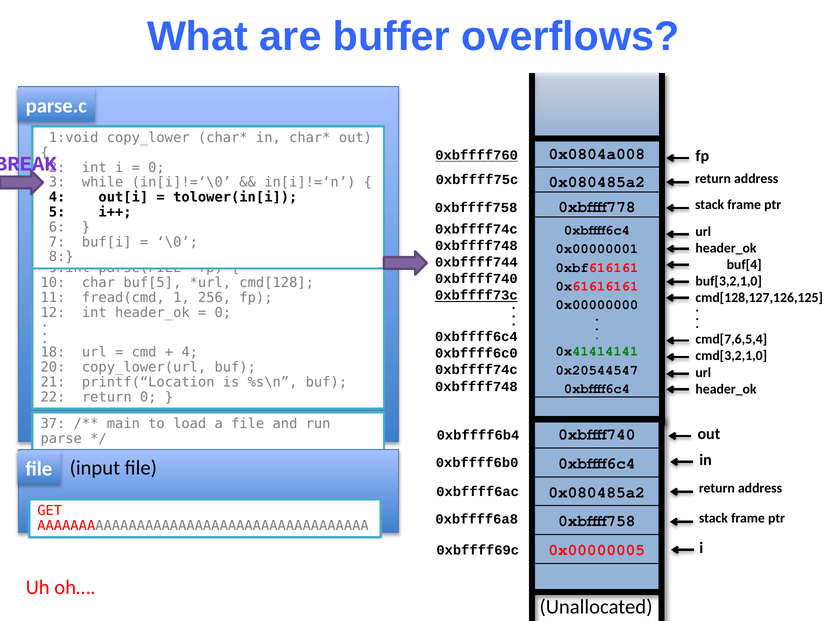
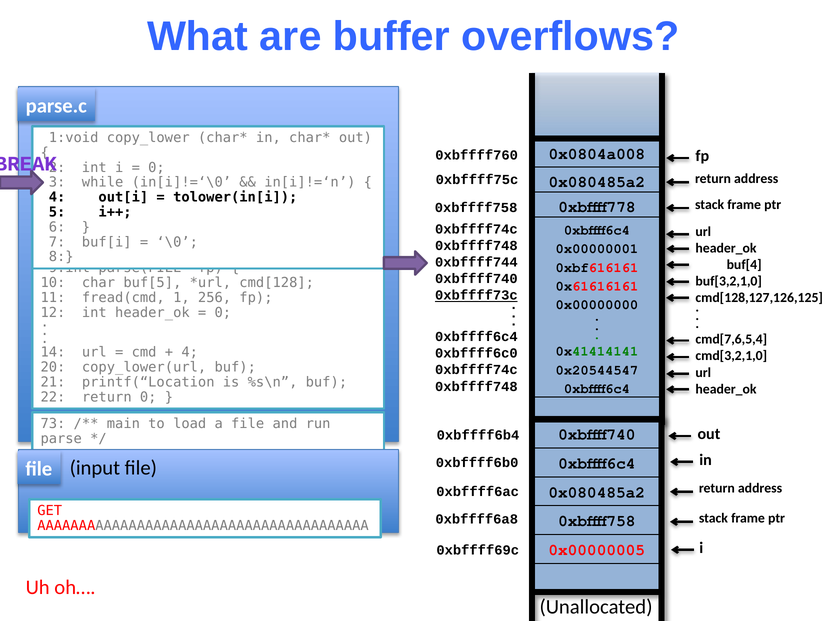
0xbffff760 underline: present -> none (477, 155)
18: 18 -> 14 (53, 352)
37: 37 -> 73 (53, 423)
